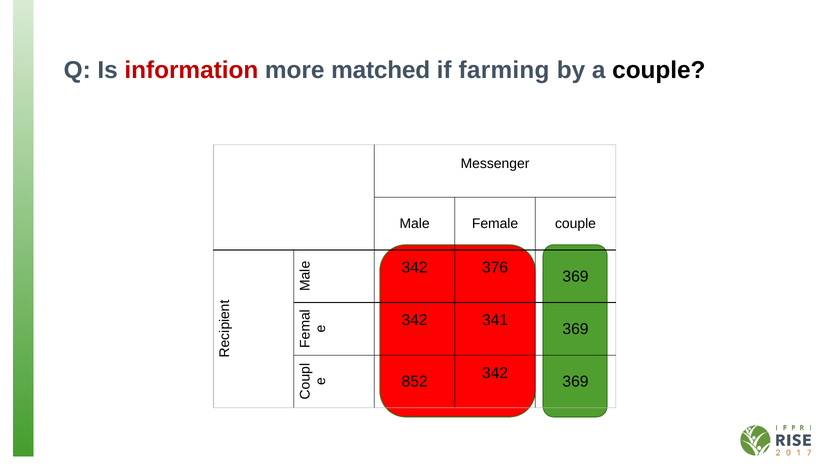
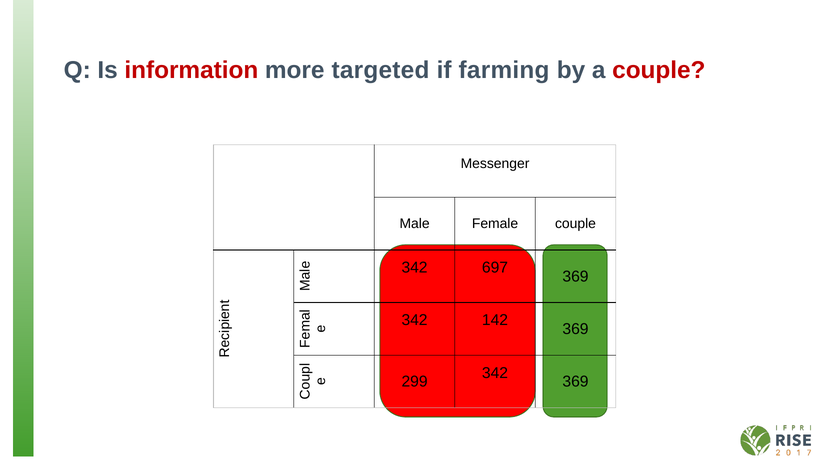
matched: matched -> targeted (380, 70)
couple colour: black -> red (659, 70)
376: 376 -> 697 (495, 268)
341: 341 -> 142 (495, 320)
852: 852 -> 299 (415, 382)
